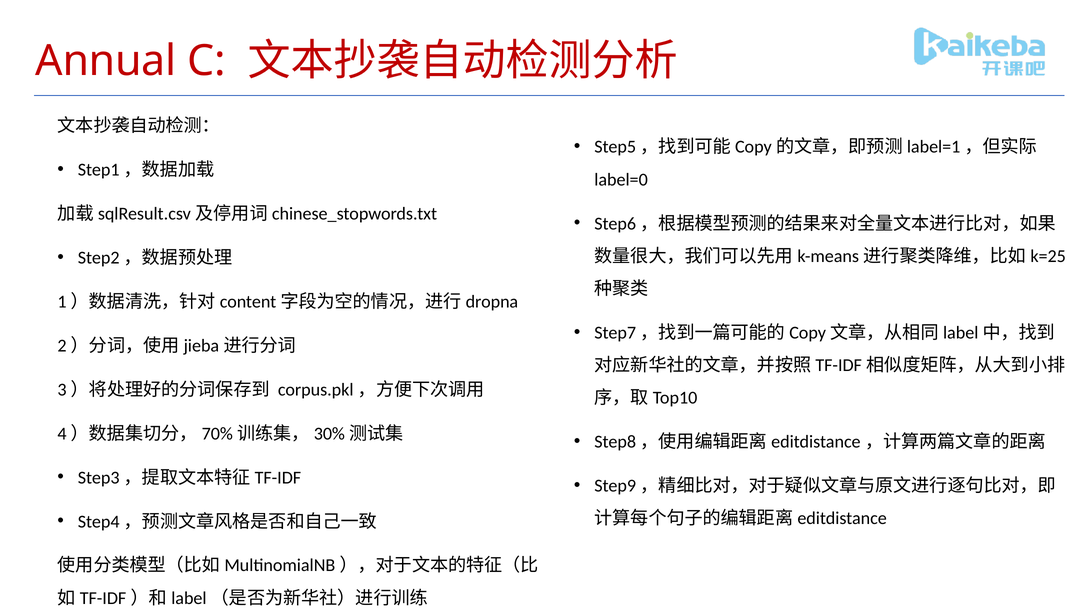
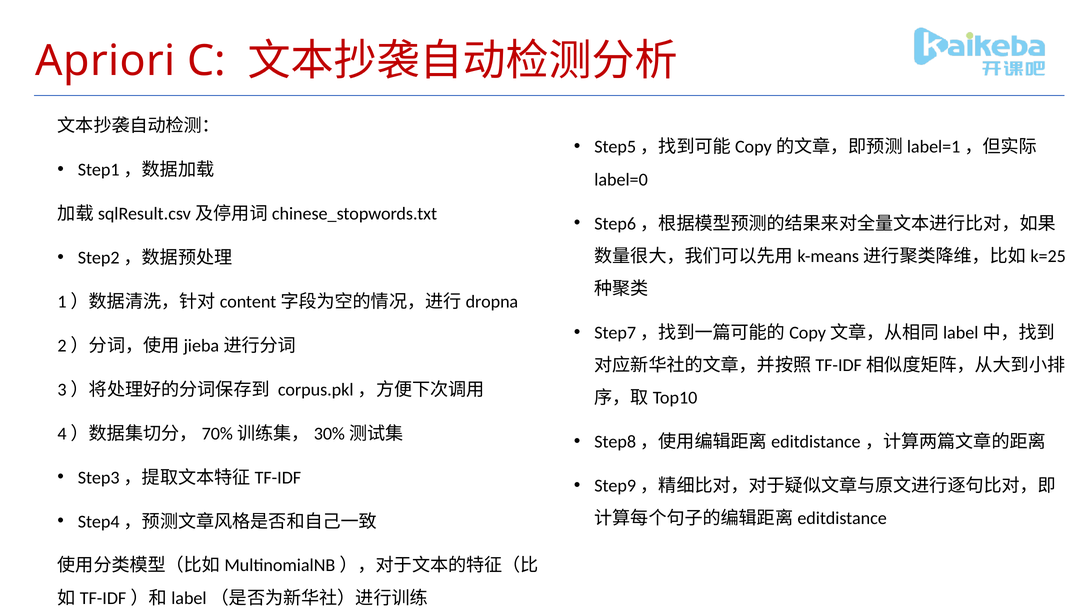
Annual: Annual -> Apriori (106, 61)
